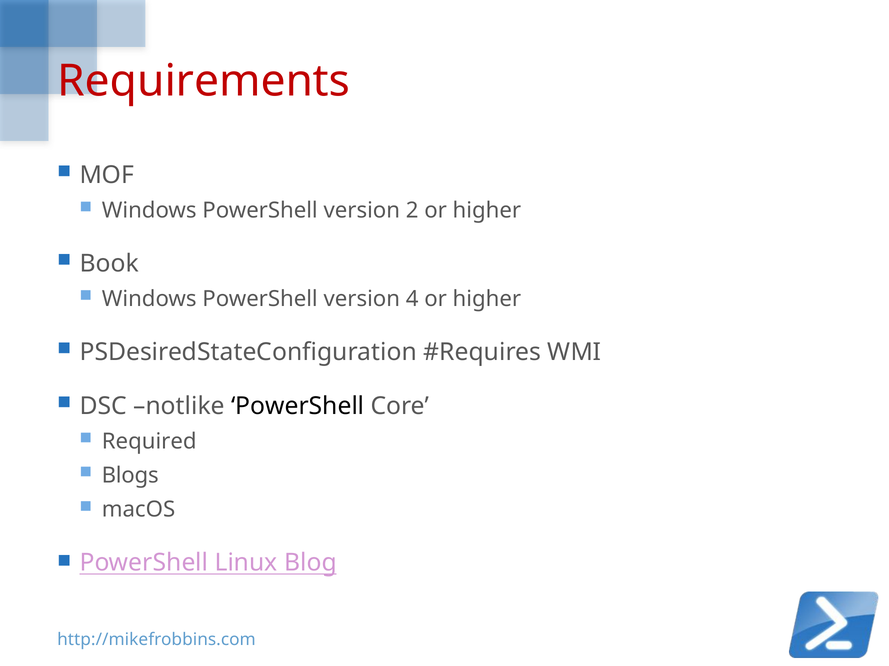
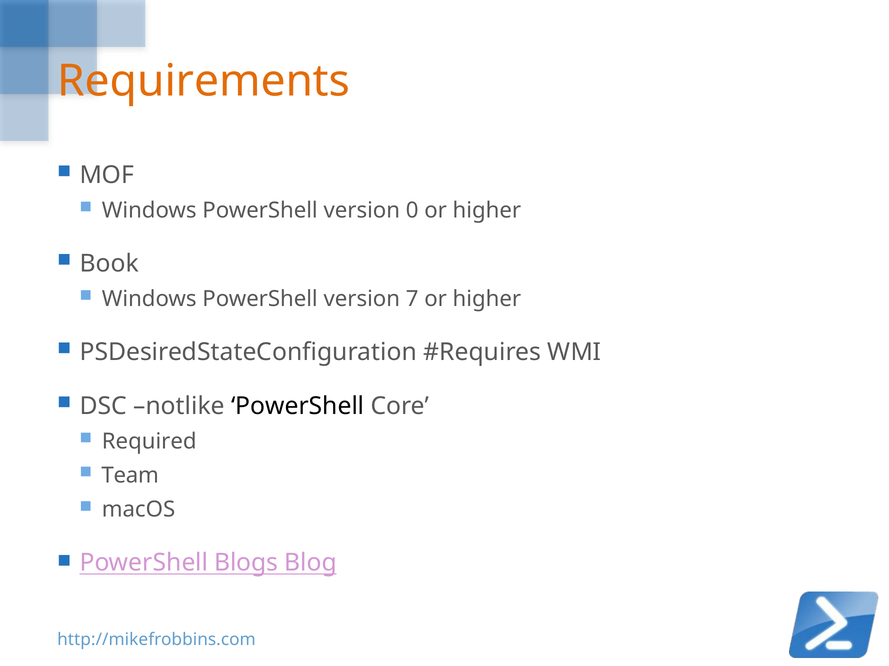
Requirements colour: red -> orange (204, 81)
2: 2 -> 0 (412, 211)
4: 4 -> 7 (412, 299)
Blogs: Blogs -> Team (130, 476)
Linux: Linux -> Blogs (246, 563)
